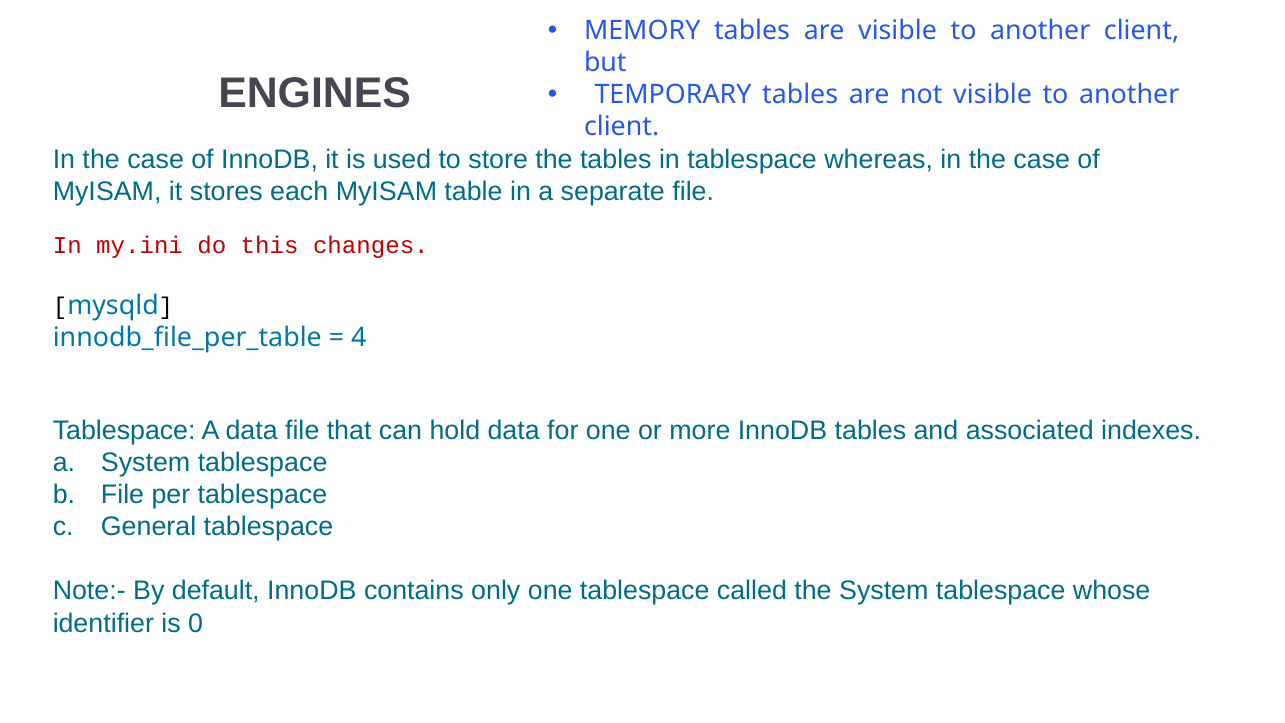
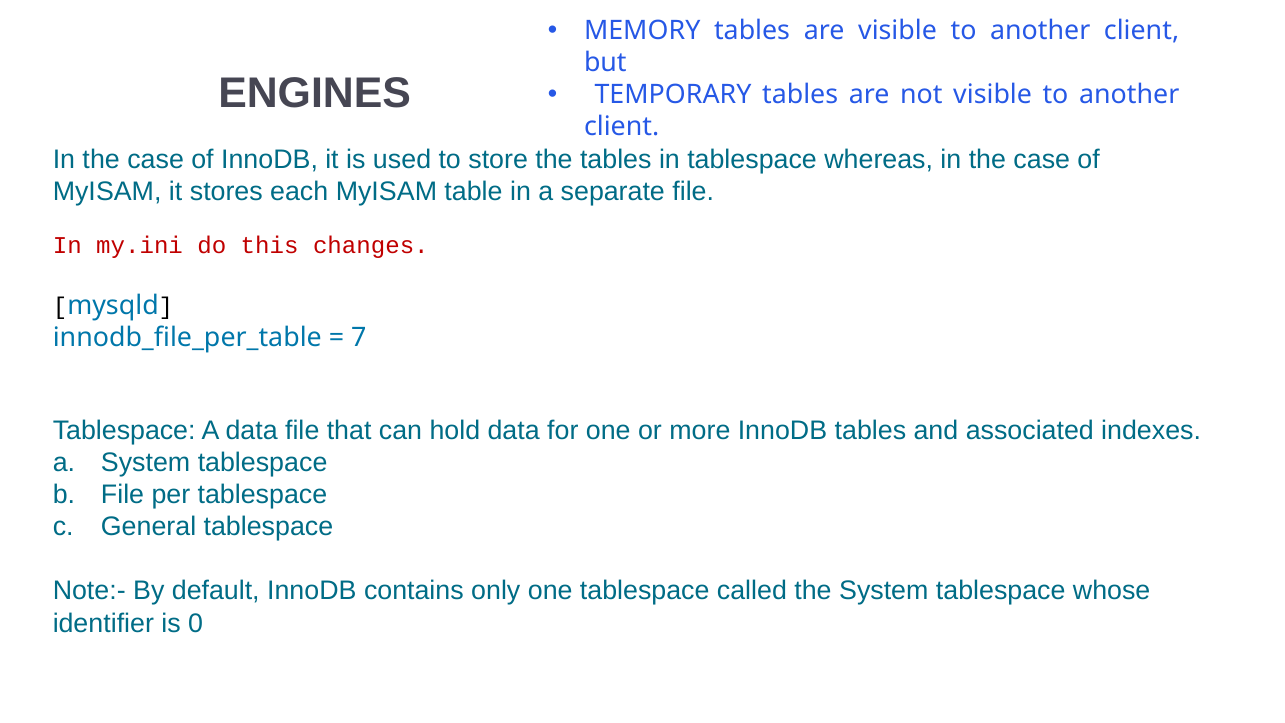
4: 4 -> 7 (359, 337)
